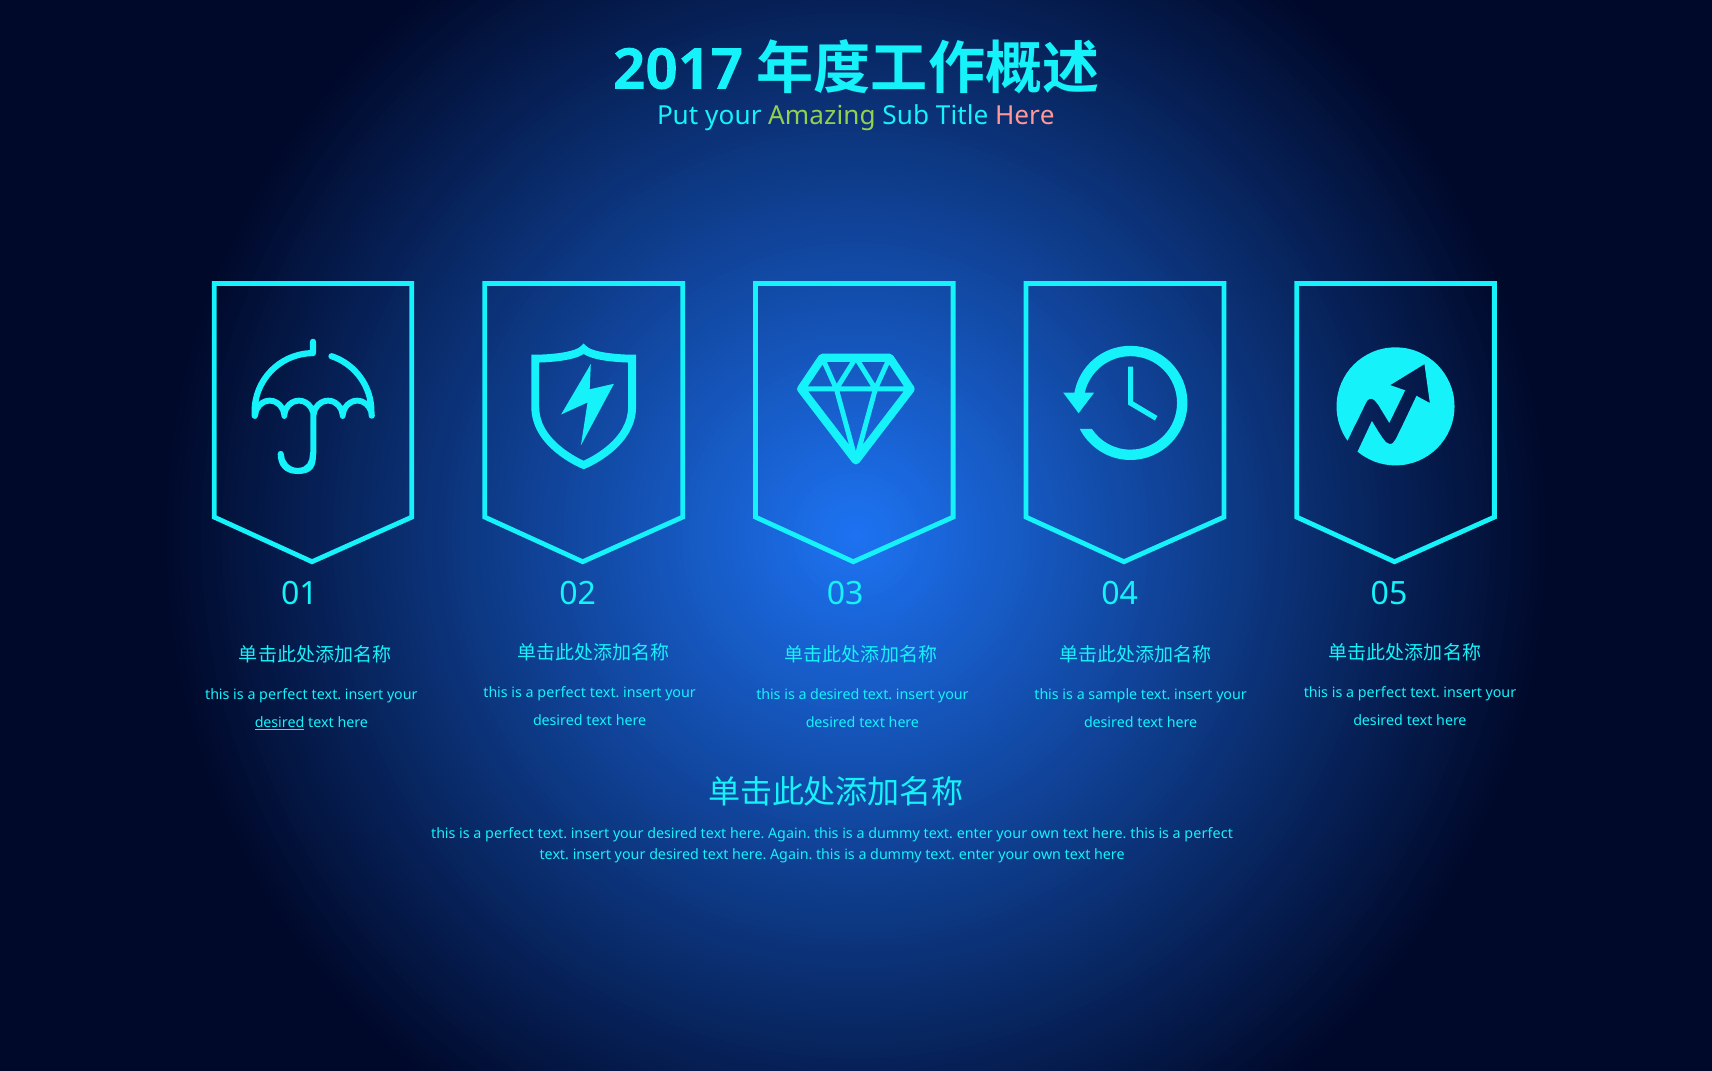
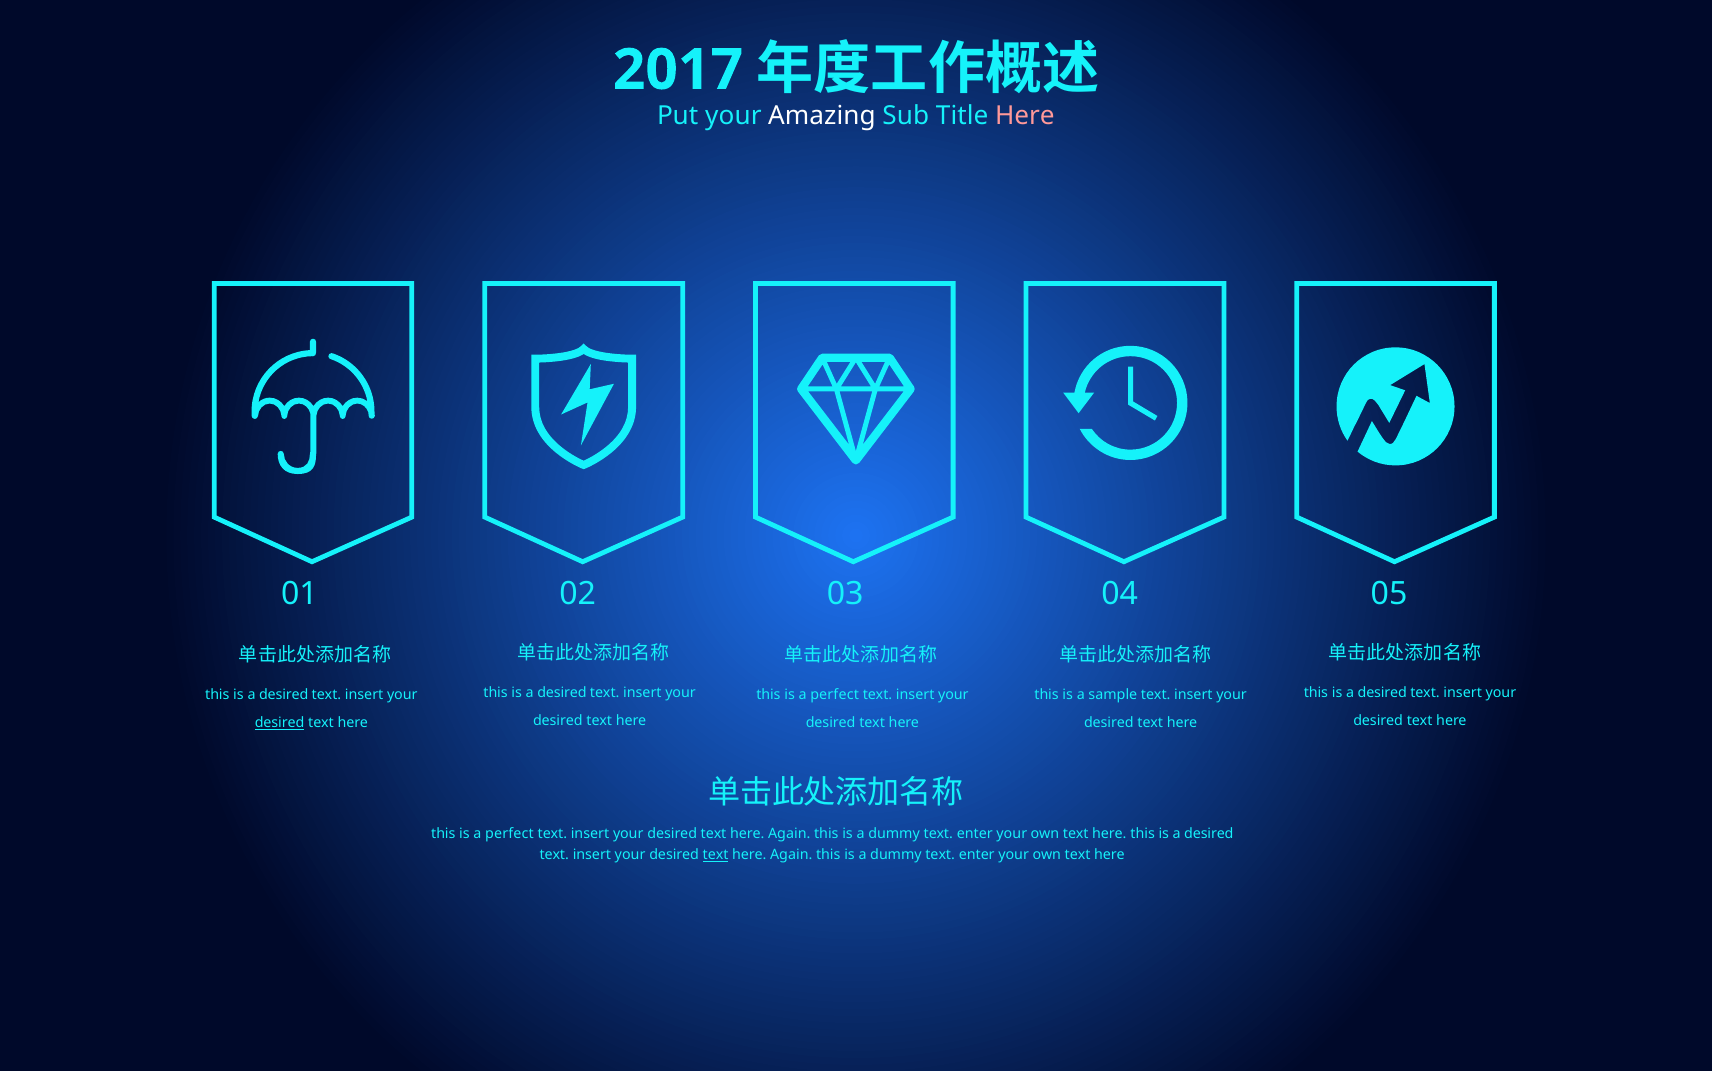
Amazing colour: light green -> white (822, 116)
perfect: perfect -> desired (562, 693)
perfect: perfect -> desired (1382, 693)
perfect: perfect -> desired (284, 694)
desired: desired -> perfect (835, 694)
perfect: perfect -> desired (1209, 833)
text underline: none -> present (716, 855)
